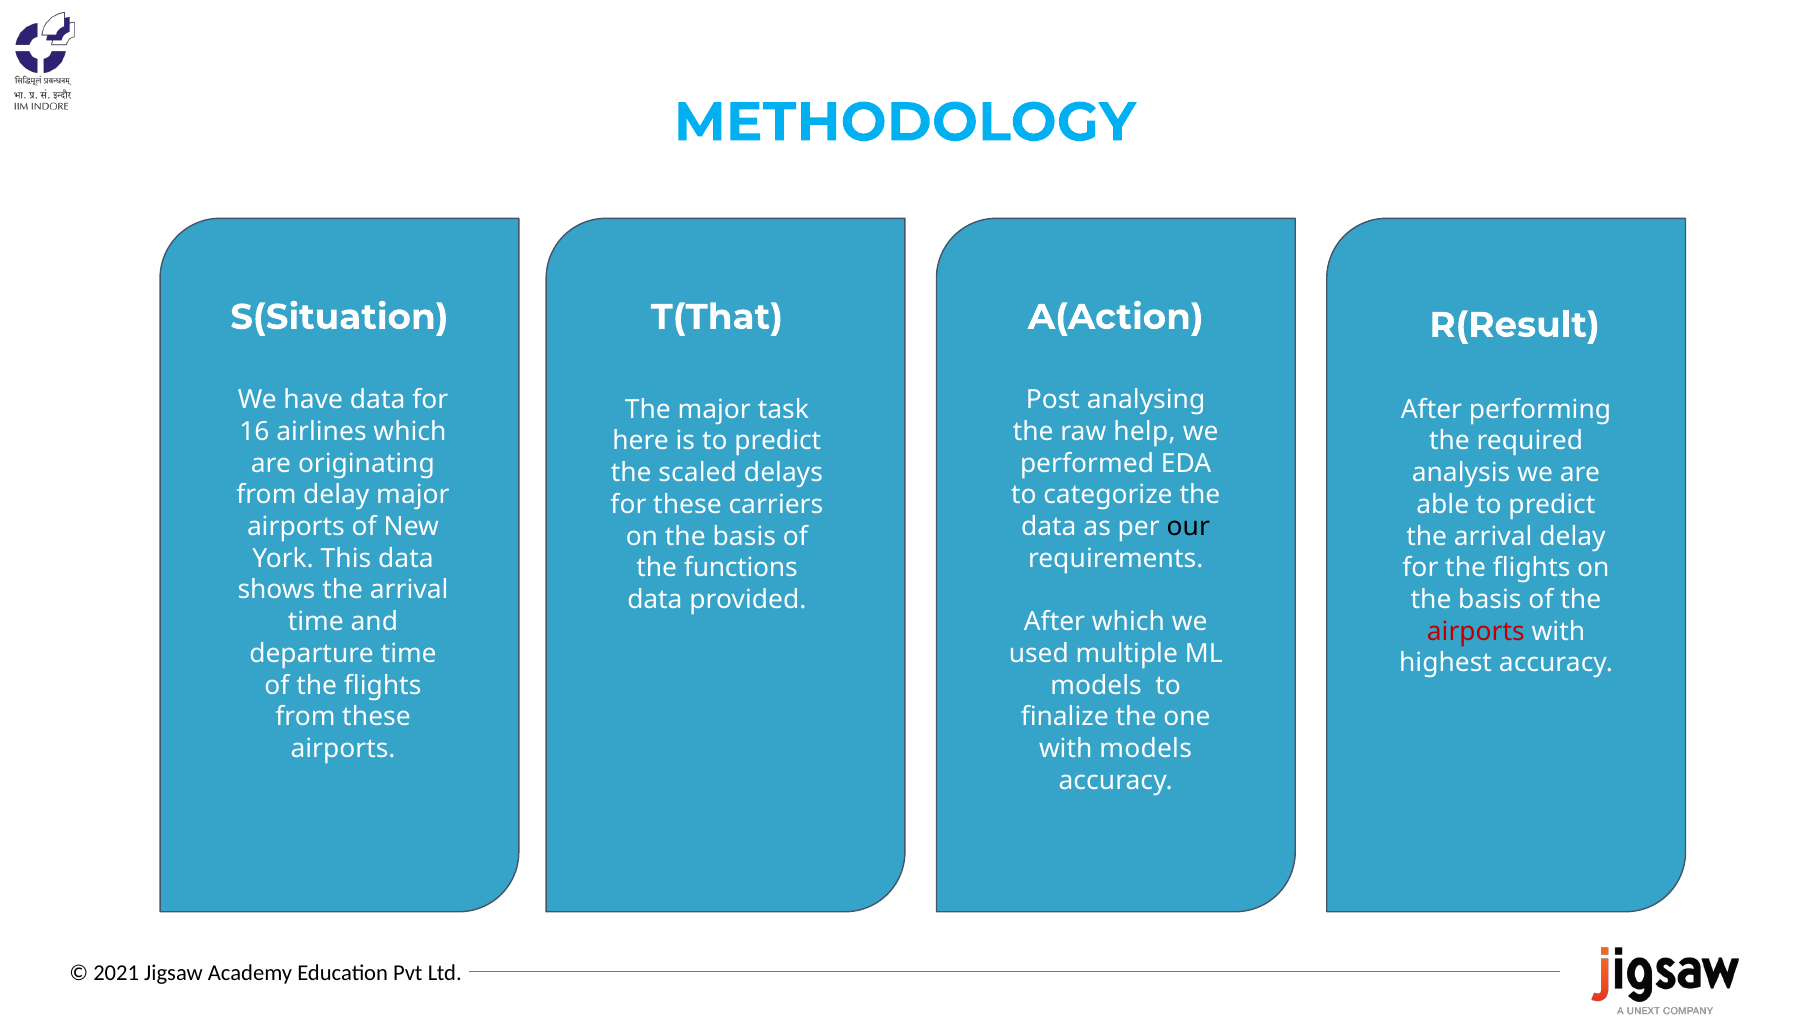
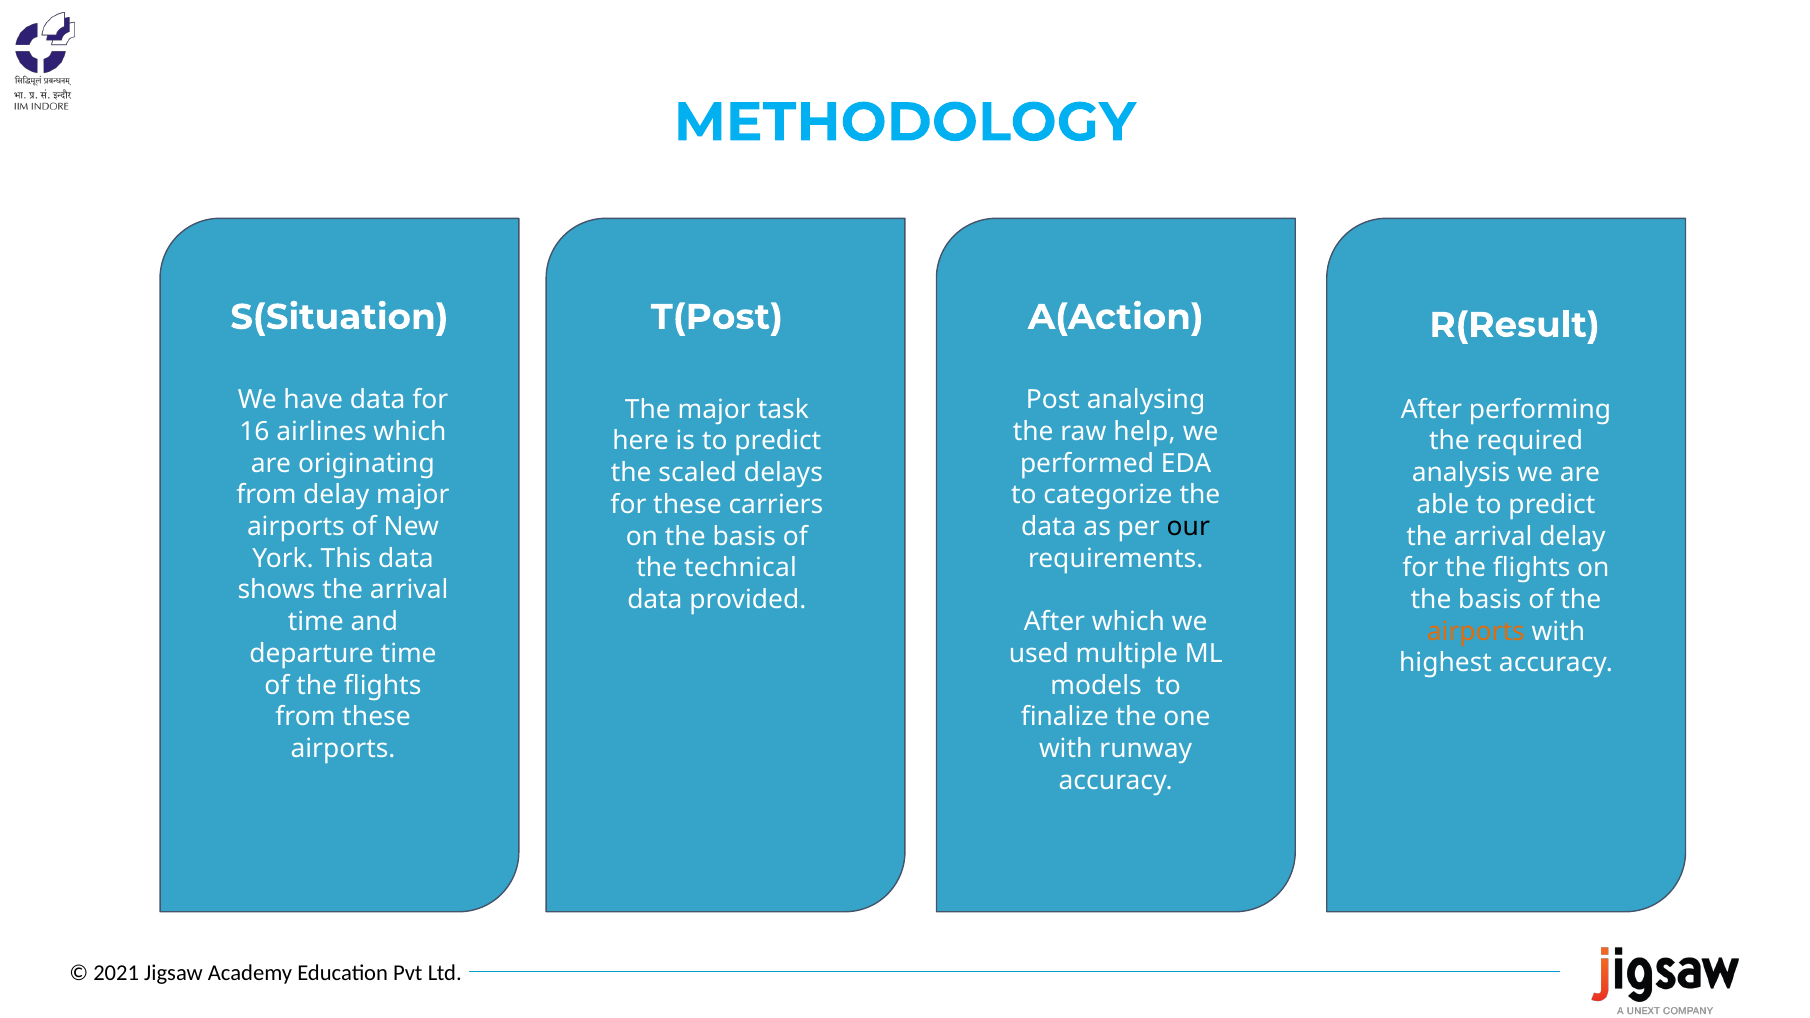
T(That: T(That -> T(Post (717, 317)
functions: functions -> technical (741, 568)
airports colour: red -> orange (1476, 631)
with models: models -> runway (1146, 749)
